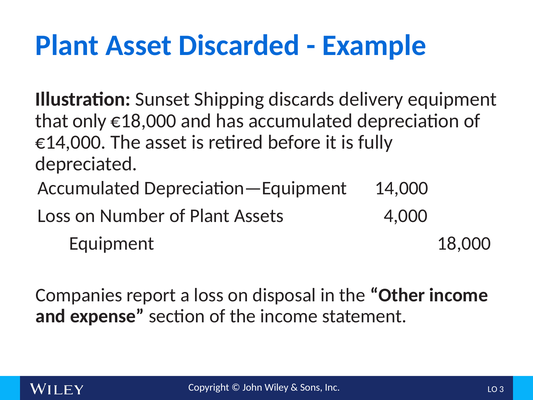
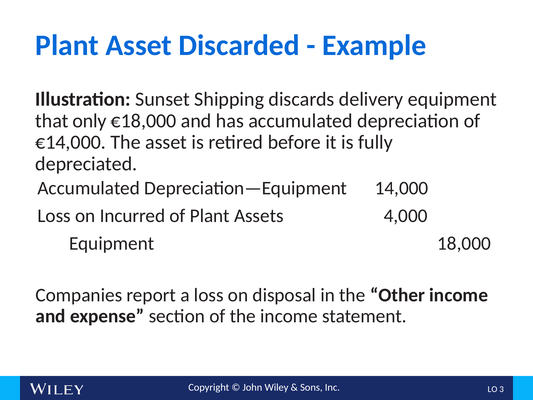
Number: Number -> Incurred (132, 216)
